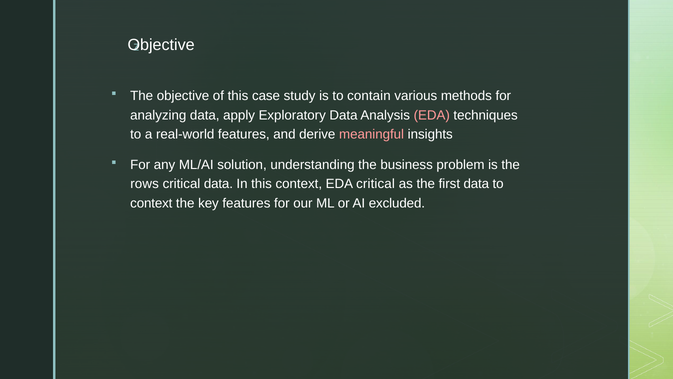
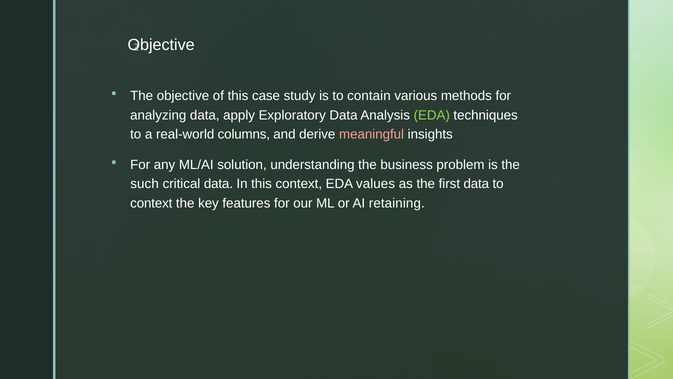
EDA colour: pink -> light green (432, 115)
real-world features: features -> columns (244, 134)
rows: rows -> such (145, 184)
EDA critical: critical -> values (376, 184)
excluded: excluded -> retaining (397, 203)
